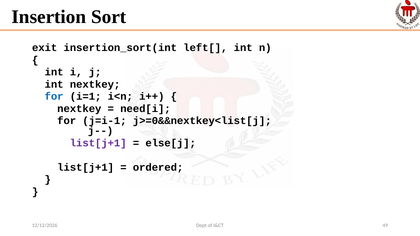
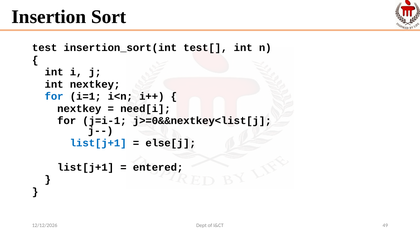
exit: exit -> test (45, 48)
left[: left[ -> test[ (205, 48)
list[j+1 colour: purple -> blue (98, 143)
ordered: ordered -> entered (158, 167)
